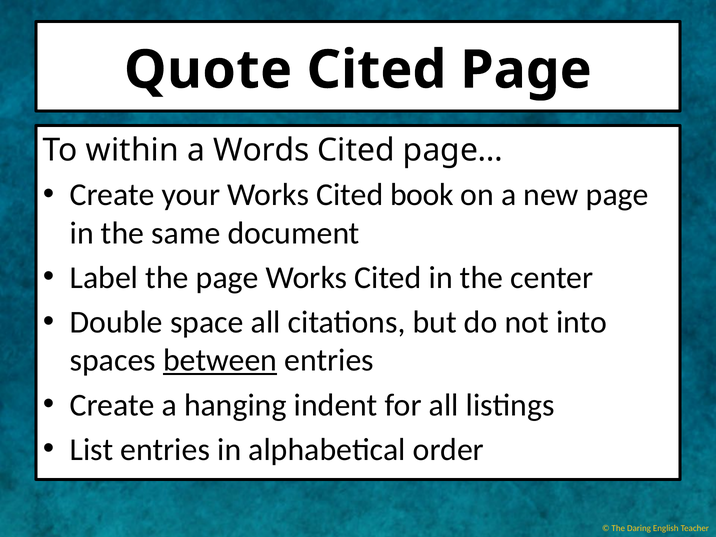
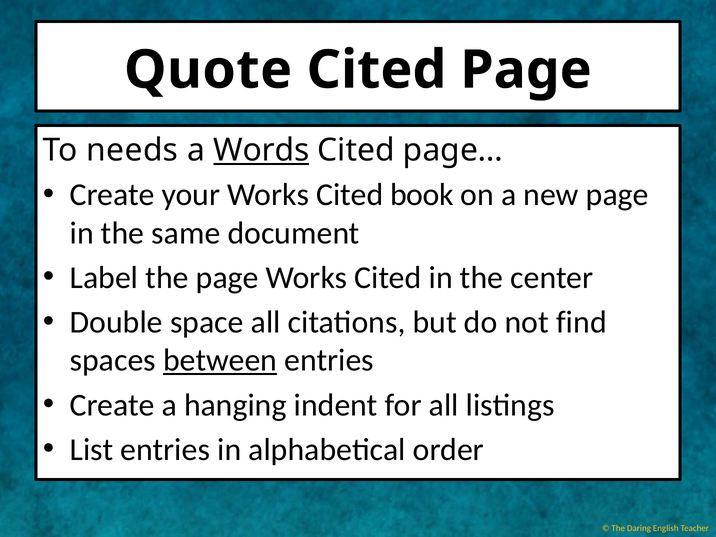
within: within -> needs (132, 150)
Words underline: none -> present (261, 150)
into: into -> find (582, 322)
